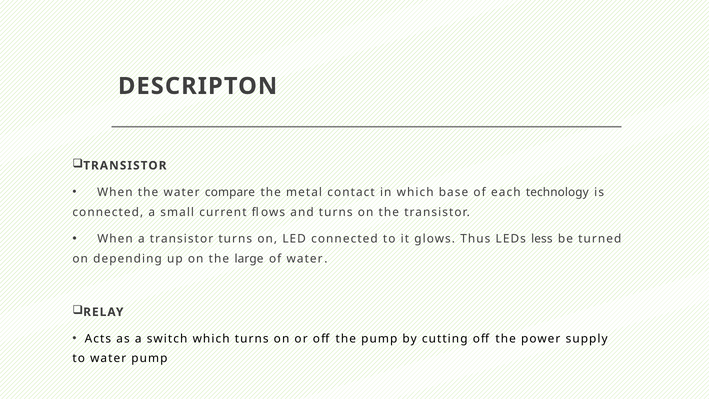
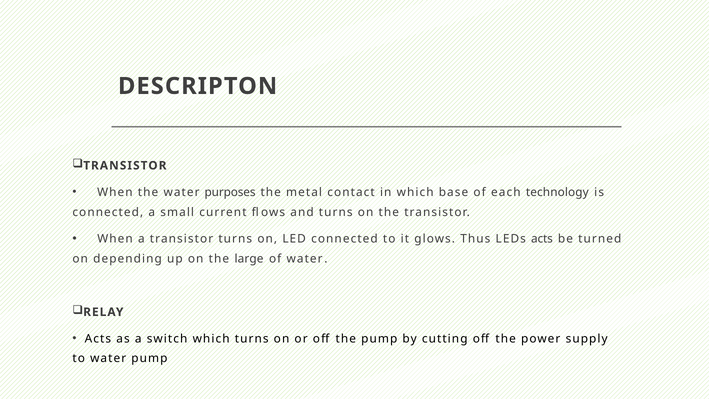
compare: compare -> purposes (230, 192)
LEDs less: less -> acts (542, 239)
